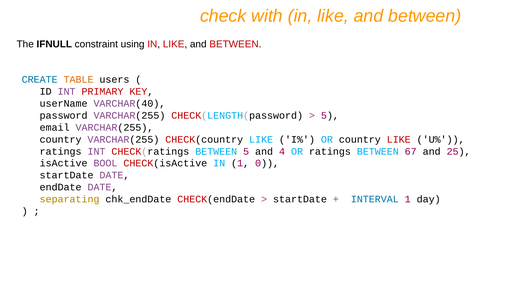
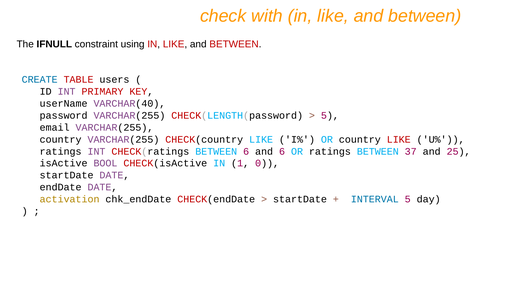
TABLE colour: orange -> red (79, 80)
BETWEEN 5: 5 -> 6 (246, 152)
and 4: 4 -> 6 (282, 152)
67: 67 -> 37 (411, 152)
separating: separating -> activation (70, 199)
INTERVAL 1: 1 -> 5 (408, 199)
